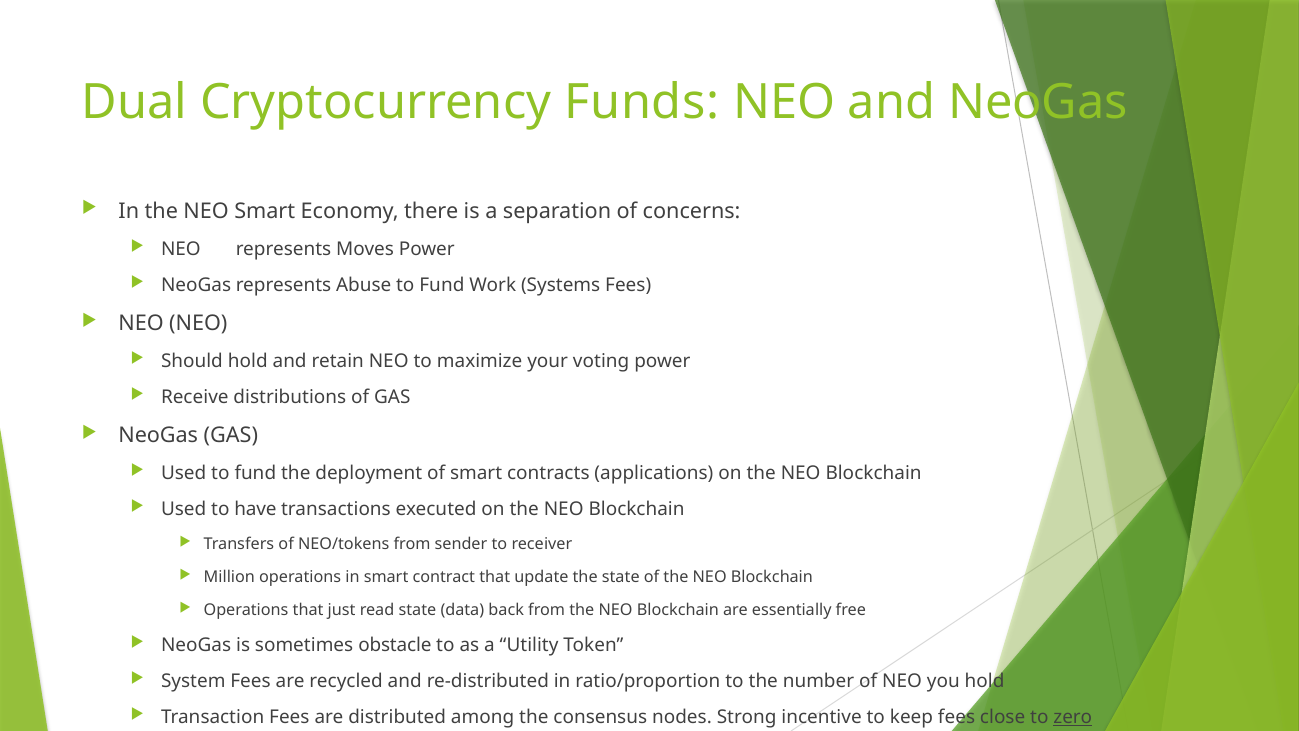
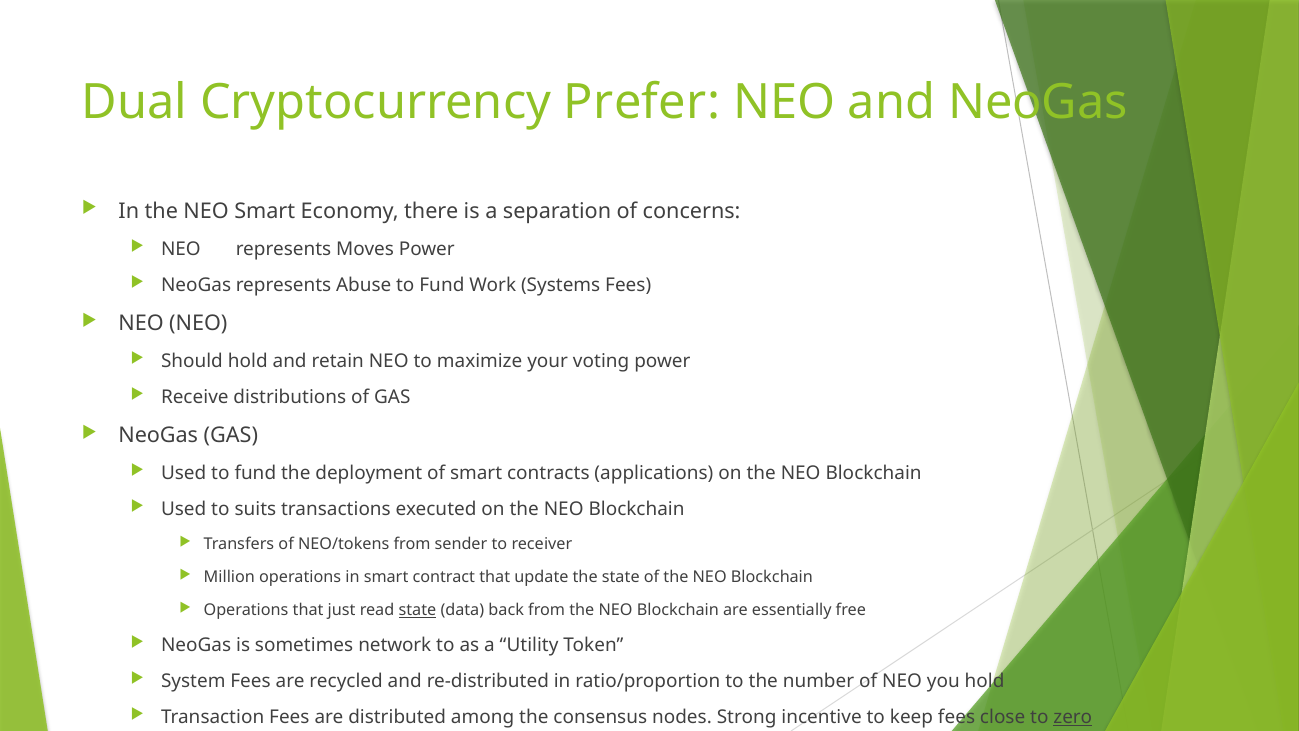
Funds: Funds -> Prefer (642, 102)
have: have -> suits (255, 509)
state underline: none -> present (417, 610)
obstacle: obstacle -> network (395, 645)
